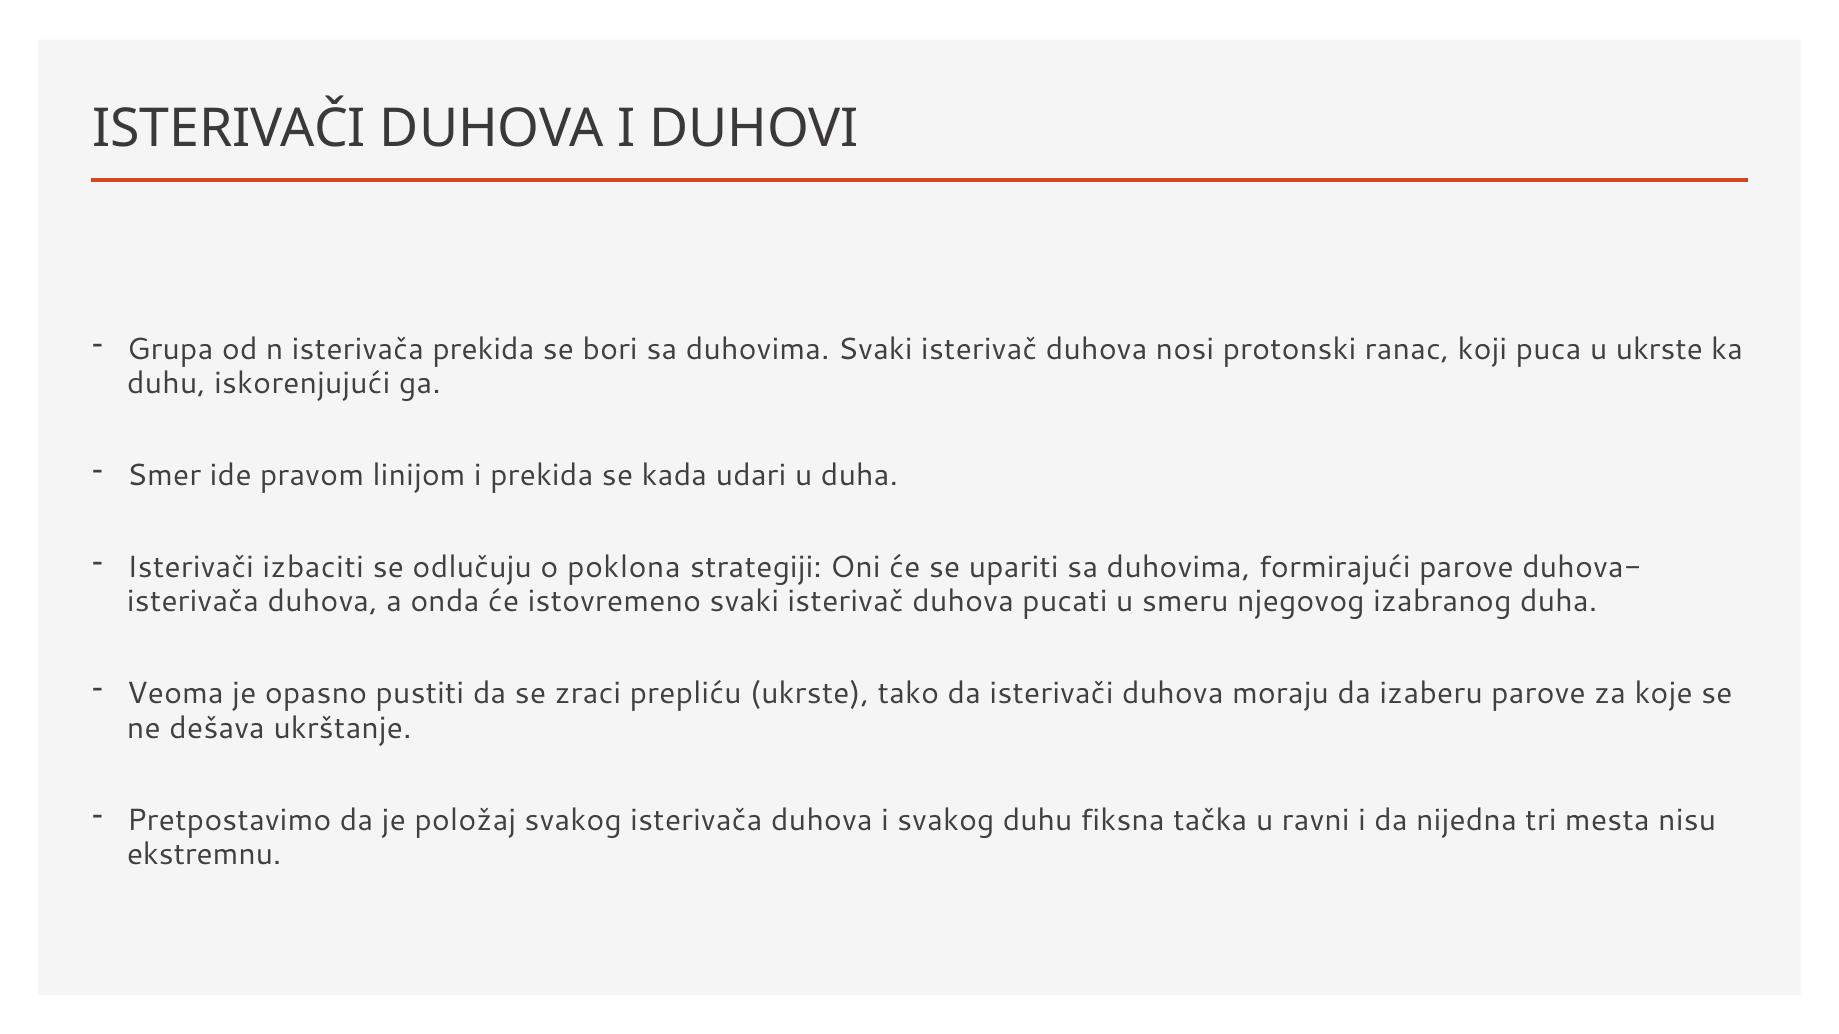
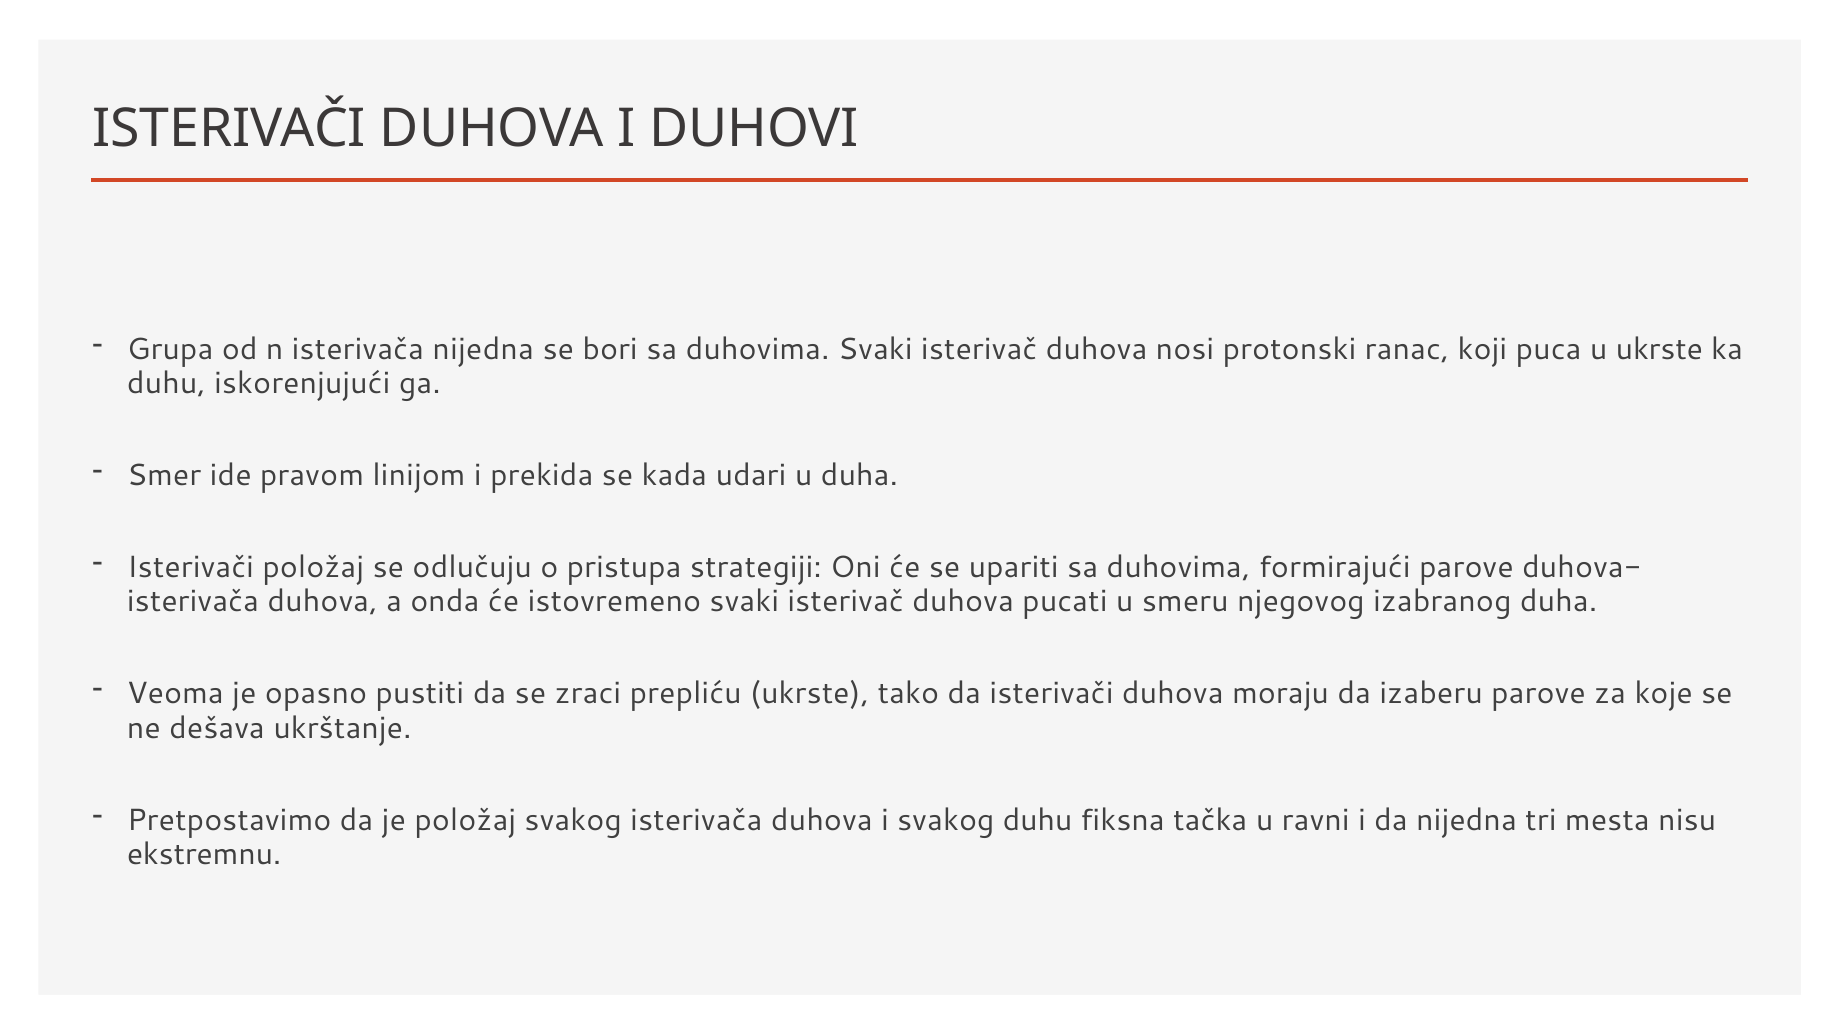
isterivača prekida: prekida -> nijedna (483, 349)
Isterivači izbaciti: izbaciti -> položaj (313, 568)
poklona: poklona -> pristupa (624, 568)
